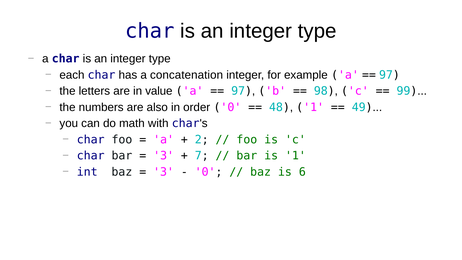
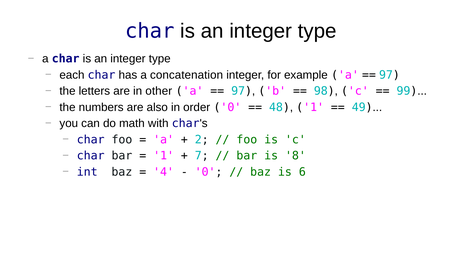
value: value -> other (159, 91)
3: 3 -> 1 (164, 156)
is 1: 1 -> 8 (295, 156)
3: 3 -> 4 (164, 172)
